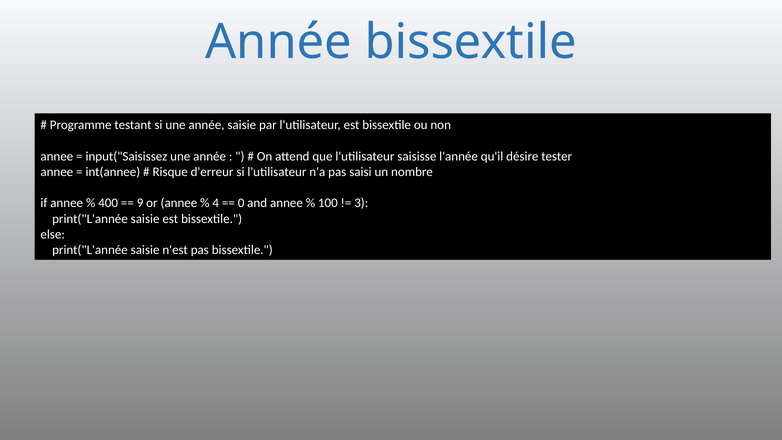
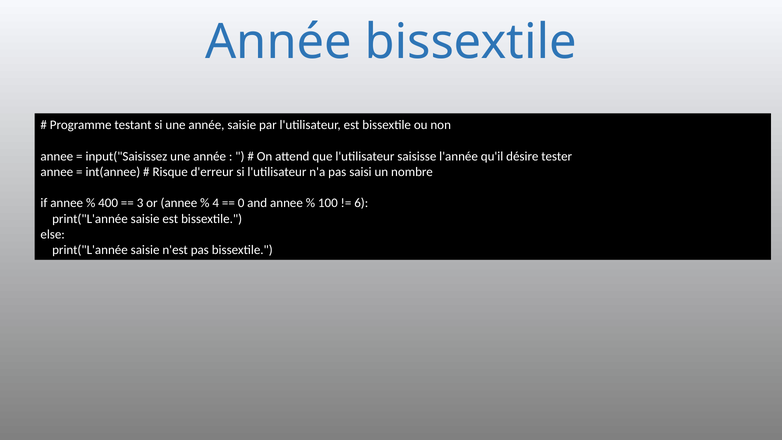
9: 9 -> 3 (140, 203)
3: 3 -> 6 (361, 203)
